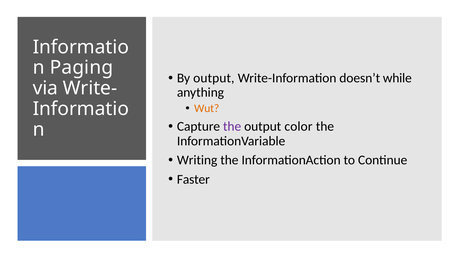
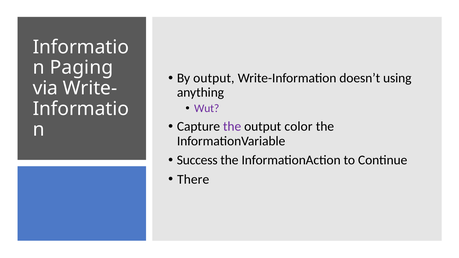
while: while -> using (397, 78)
Wut colour: orange -> purple (207, 108)
Writing: Writing -> Success (197, 160)
Faster: Faster -> There (193, 179)
